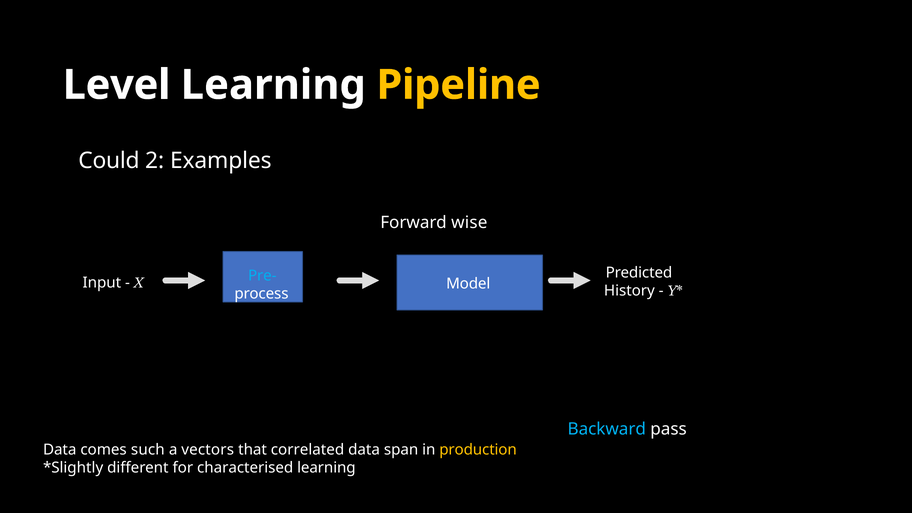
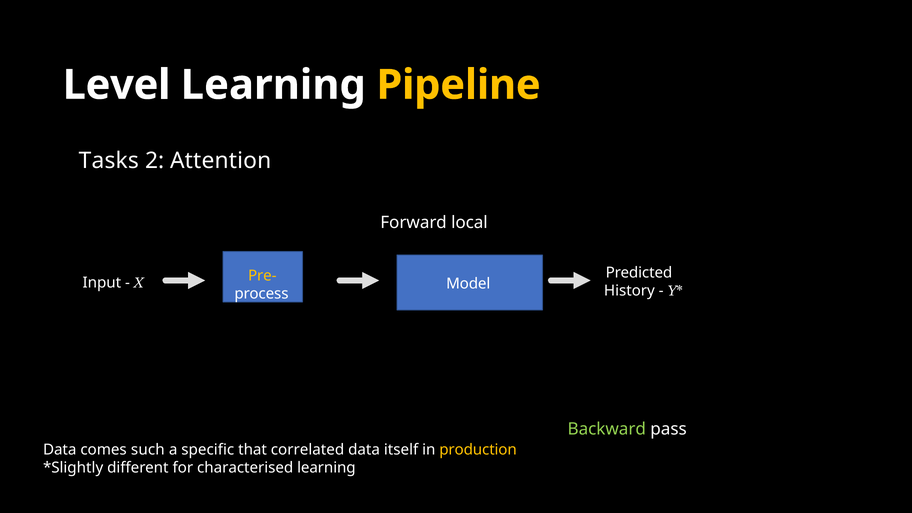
Could: Could -> Tasks (109, 161)
Examples: Examples -> Attention (221, 161)
wise: wise -> local (469, 222)
Pre- colour: light blue -> yellow (262, 276)
Backward colour: light blue -> light green (607, 429)
vectors: vectors -> specific (208, 450)
span: span -> itself (401, 450)
